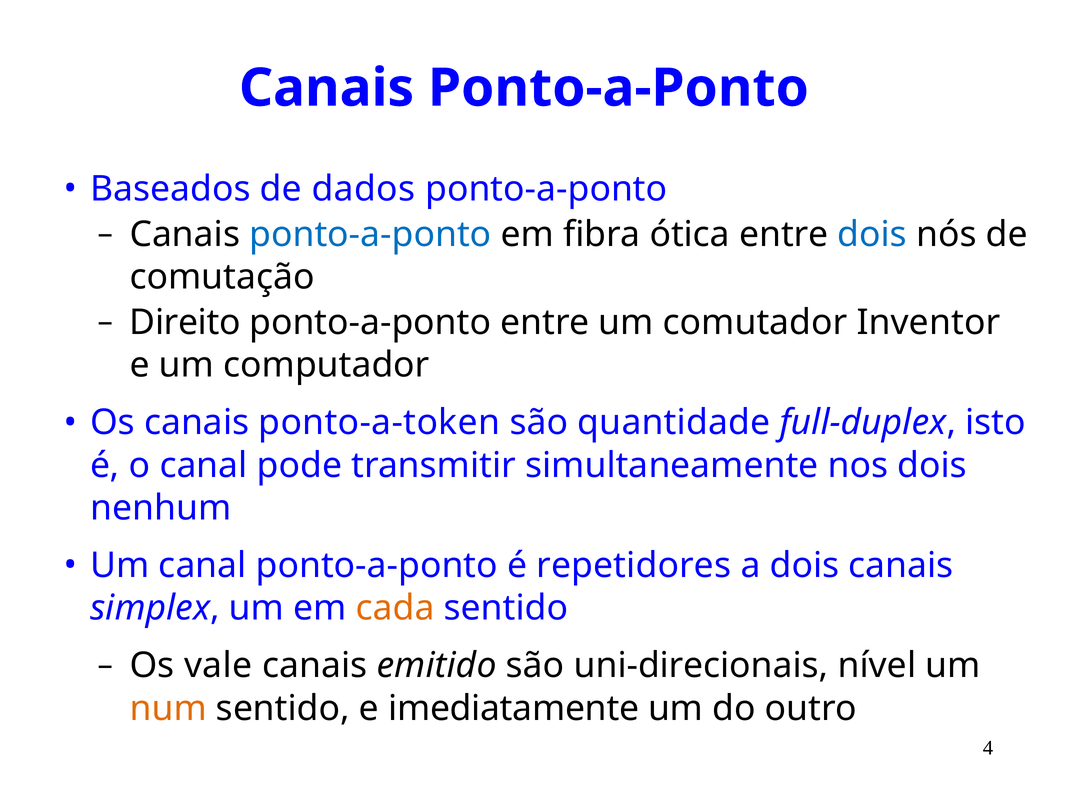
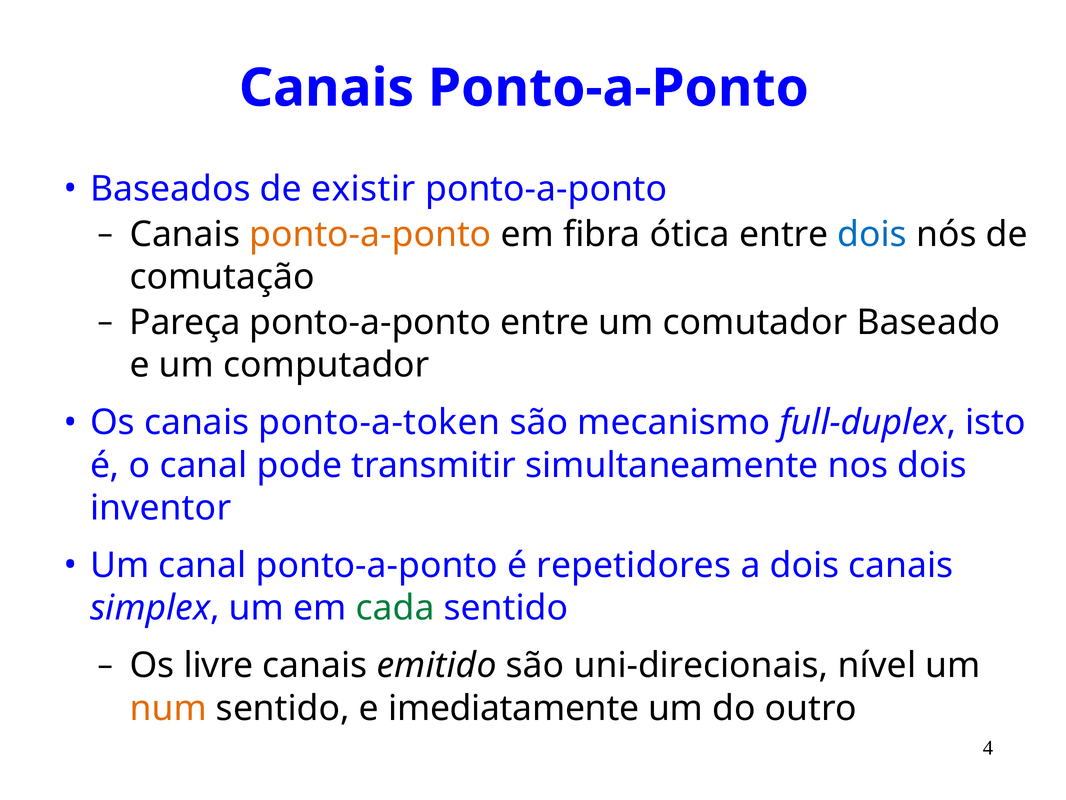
dados: dados -> existir (363, 189)
ponto-a-ponto colour: blue -> orange (370, 234)
Direito: Direito -> Pareça (185, 322)
Inventor: Inventor -> Baseado (929, 322)
quantidade: quantidade -> mecanismo (674, 422)
nenhum: nenhum -> inventor (161, 508)
cada colour: orange -> green (395, 608)
vale: vale -> livre (219, 665)
